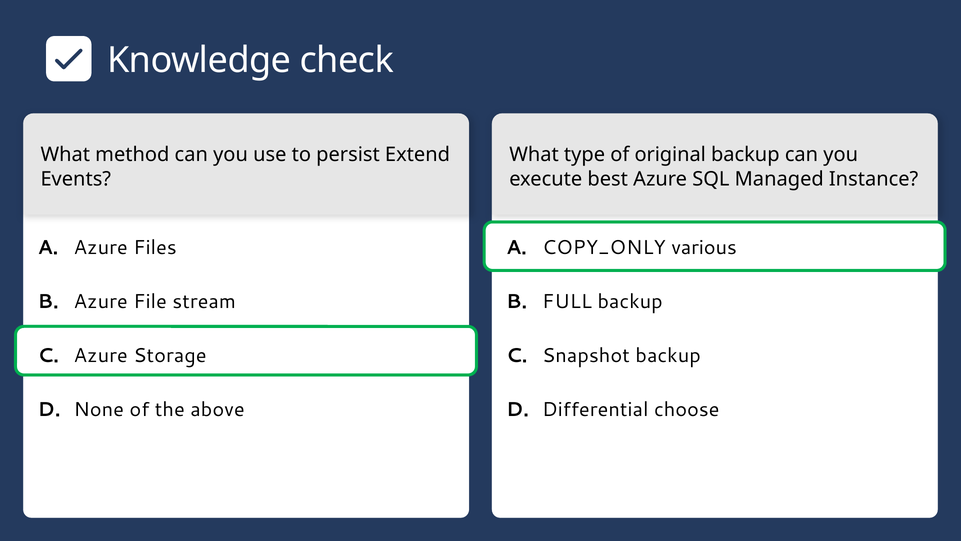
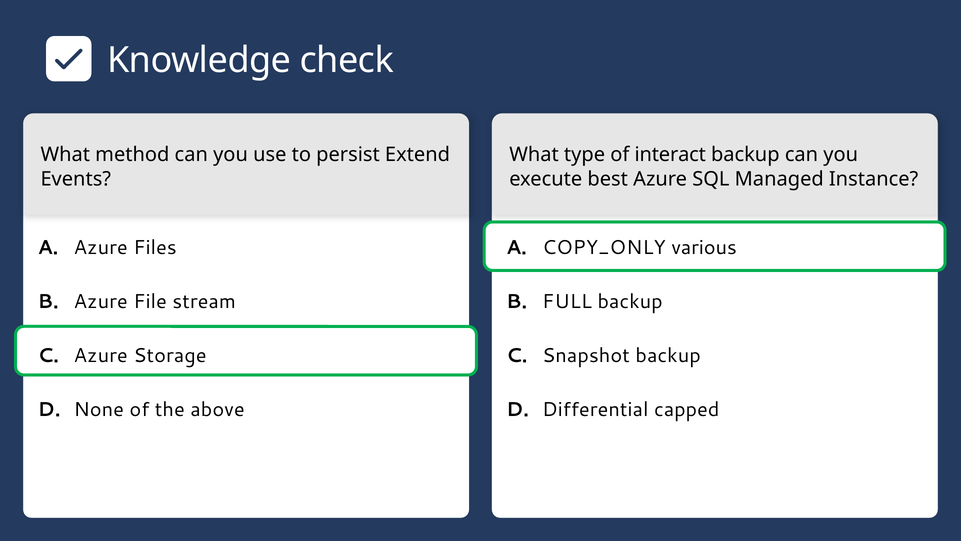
original: original -> interact (670, 155)
choose: choose -> capped (687, 409)
